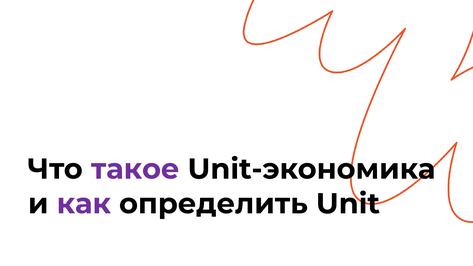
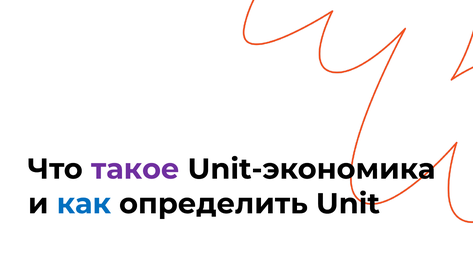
как colour: purple -> blue (84, 204)
